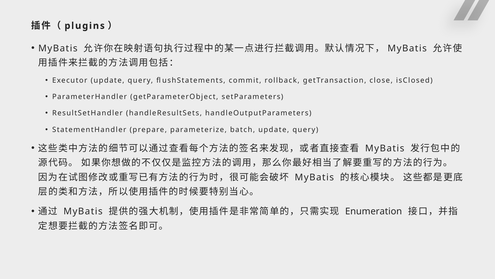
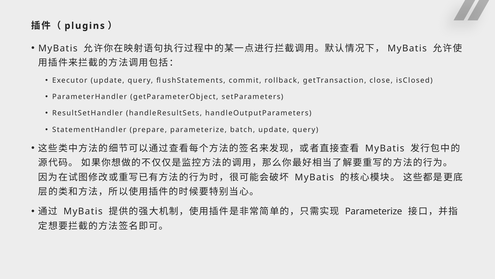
Enumeration: Enumeration -> Parameterize (374, 211)
